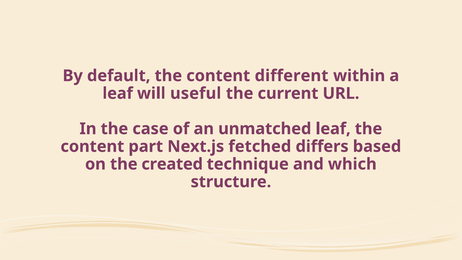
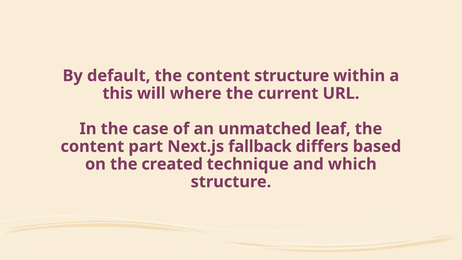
content different: different -> structure (292, 76)
leaf: leaf -> this (118, 93)
useful: useful -> where (196, 93)
fetched: fetched -> fallback (260, 146)
